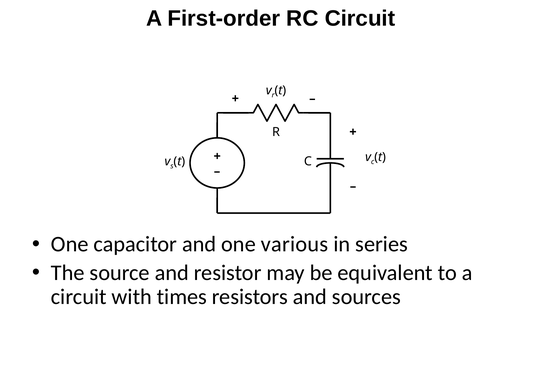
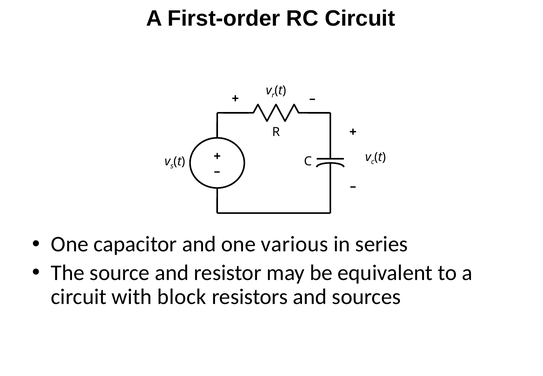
times: times -> block (182, 297)
